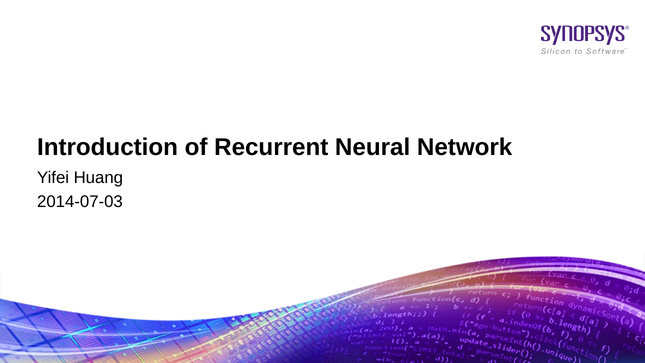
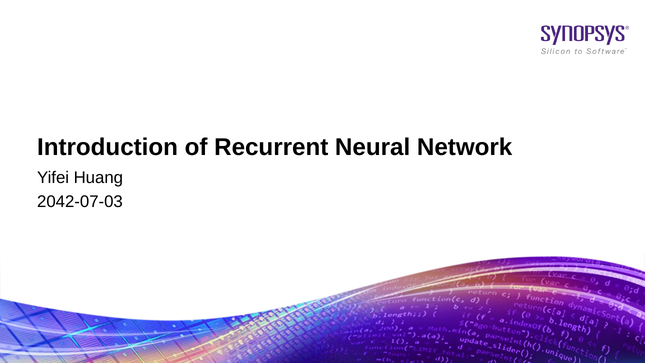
2014-07-03: 2014-07-03 -> 2042-07-03 (80, 202)
